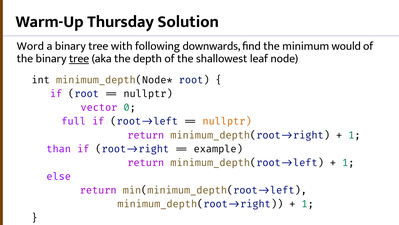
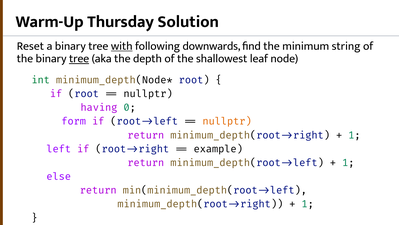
Word: Word -> Reset (30, 46)
with underline: none -> present (122, 46)
would: would -> string (346, 46)
int colour: black -> green (41, 80)
vector: vector -> having (99, 107)
full: full -> form (74, 121)
than: than -> left (59, 149)
